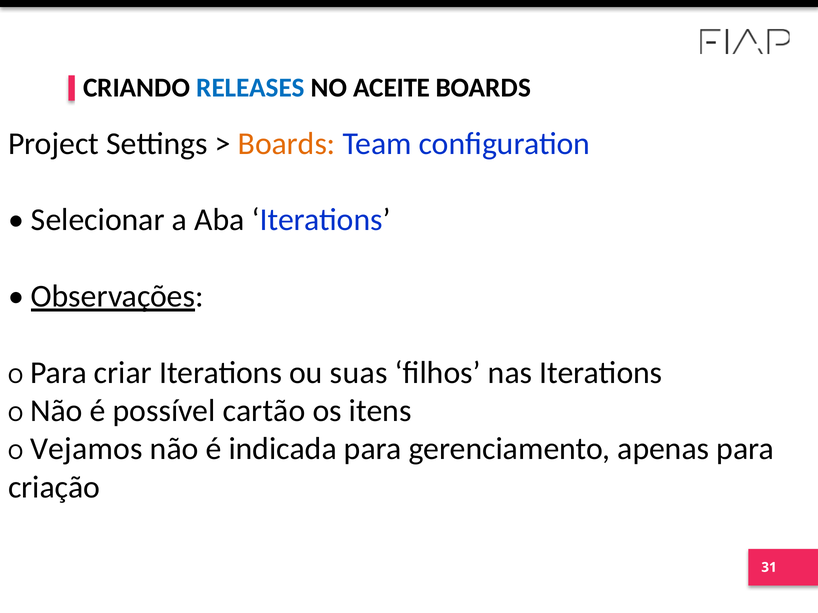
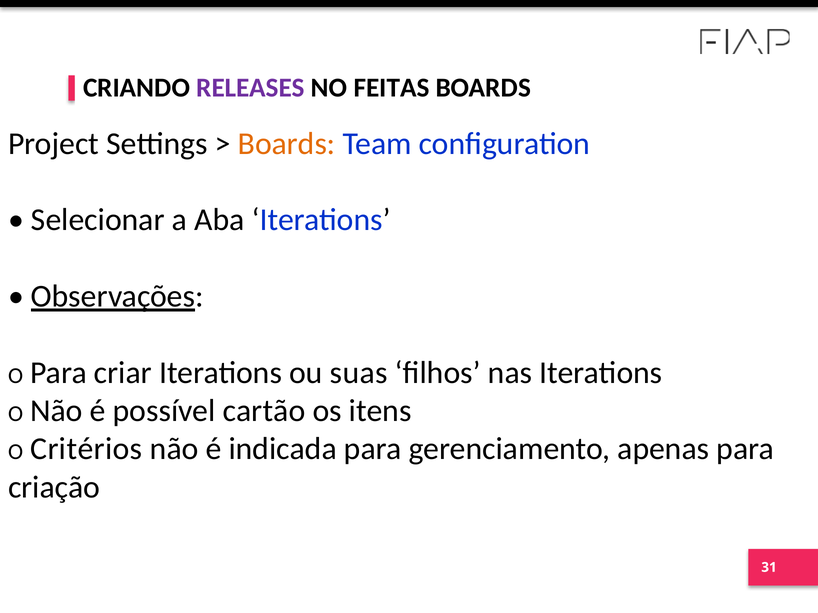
RELEASES colour: blue -> purple (251, 88)
ACEITE: ACEITE -> FEITAS (391, 88)
Vejamos: Vejamos -> Critérios (86, 449)
